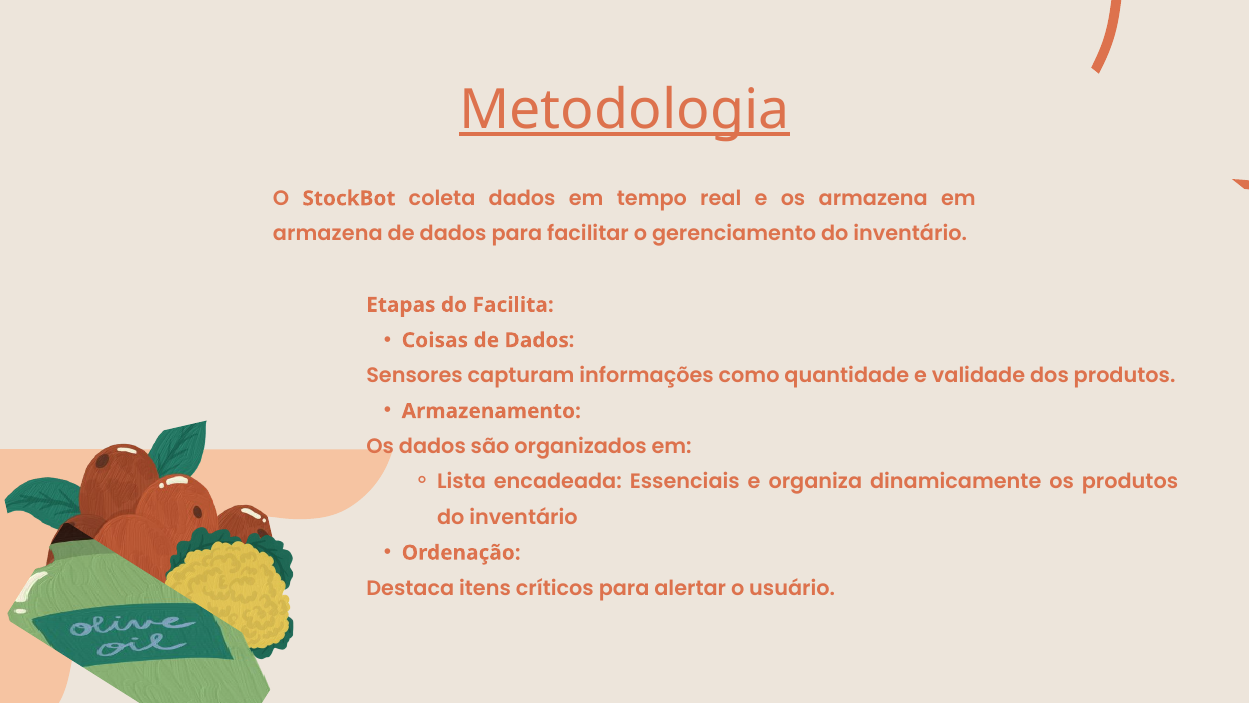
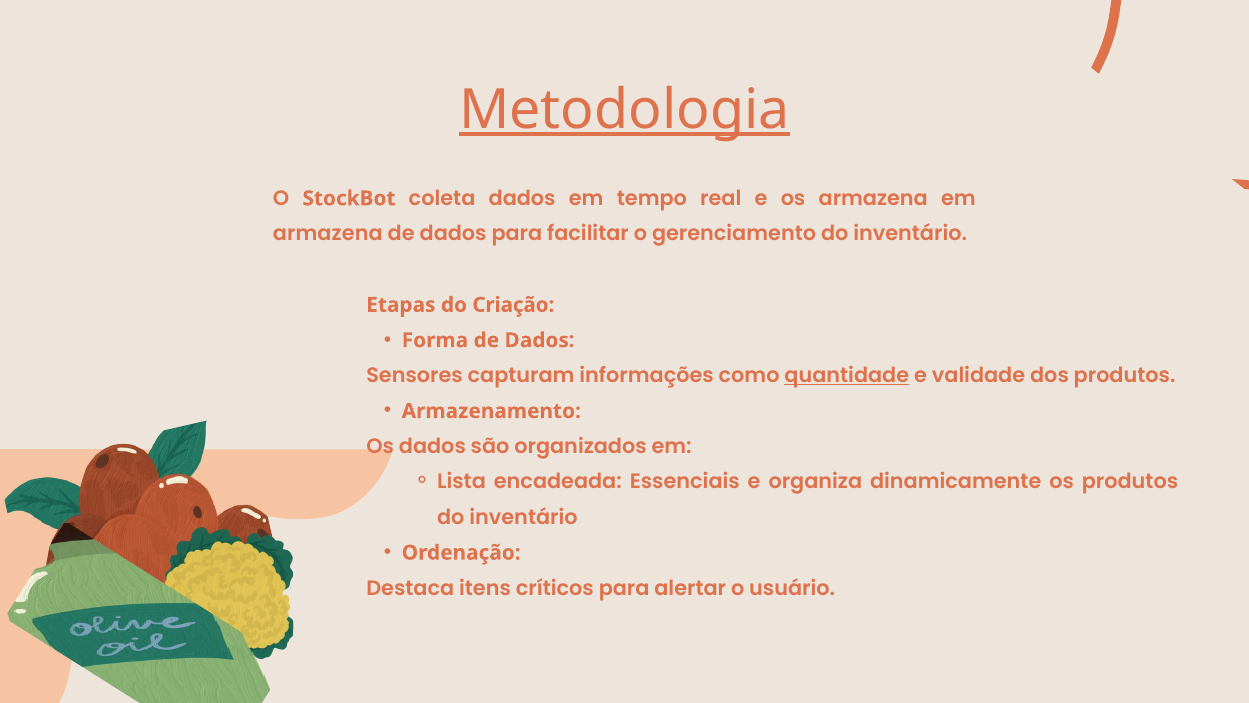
Facilita: Facilita -> Criação (513, 305)
Coisas: Coisas -> Forma (435, 340)
quantidade underline: none -> present (847, 375)
